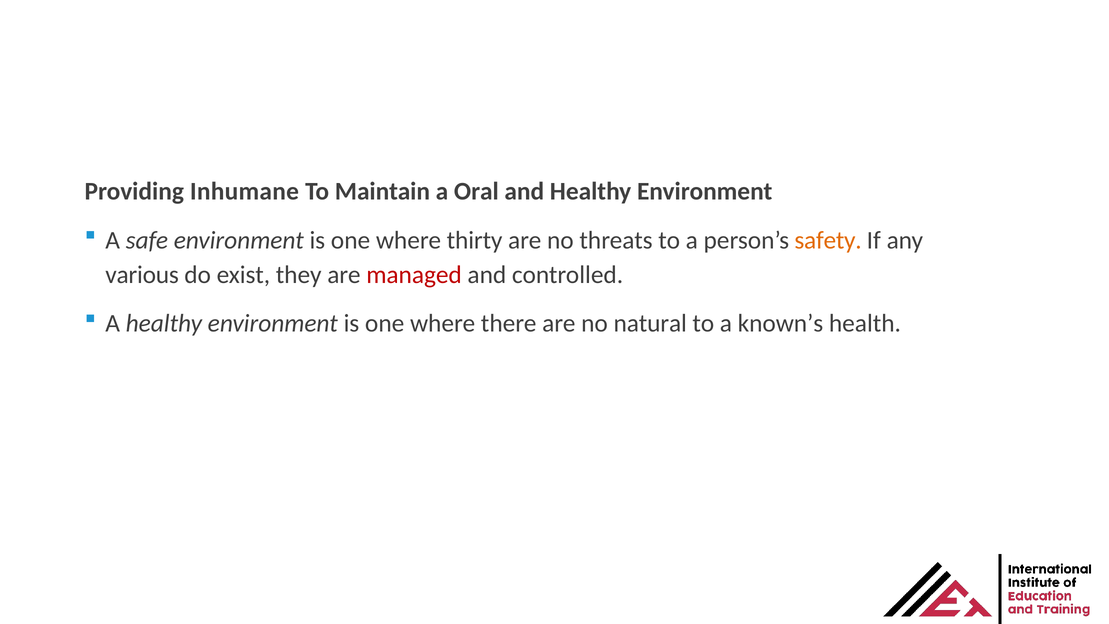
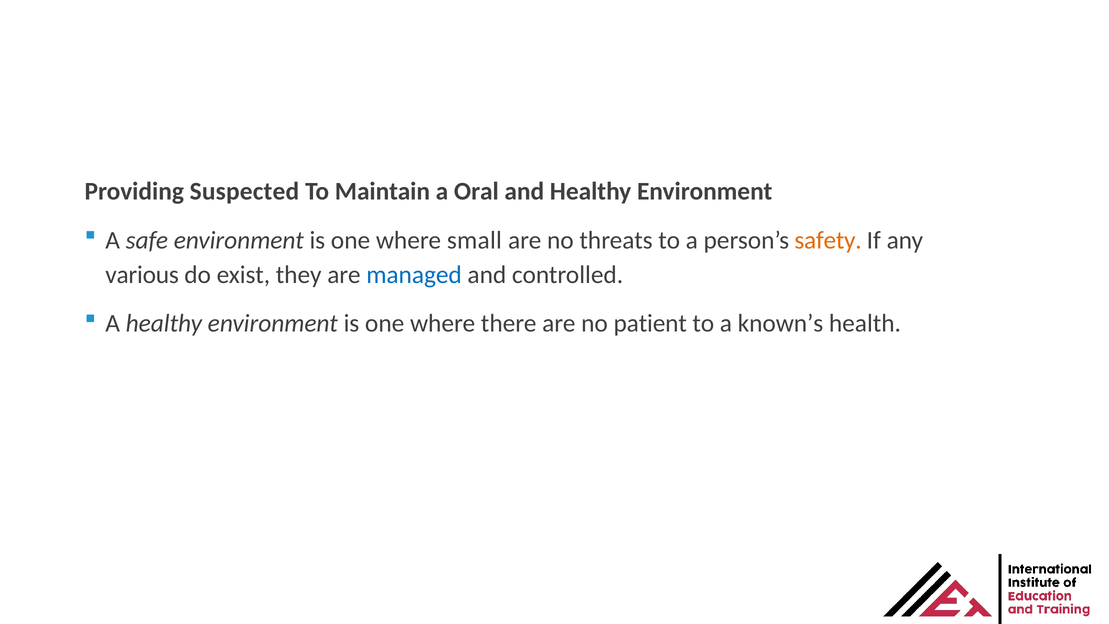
Inhumane: Inhumane -> Suspected (244, 191)
thirty: thirty -> small (474, 240)
managed colour: red -> blue (414, 275)
natural: natural -> patient (650, 323)
